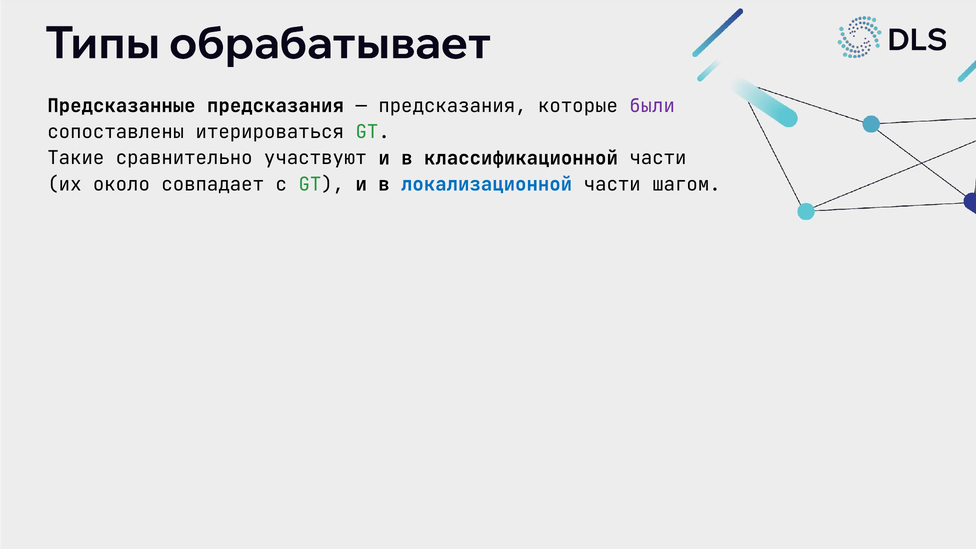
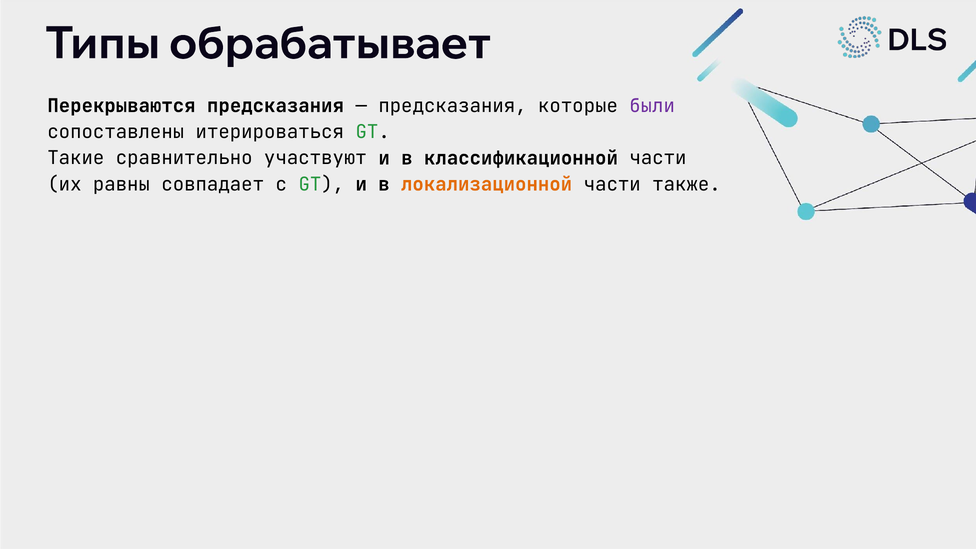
Предсказанные: Предсказанные -> Перекрываются (121, 106)
около: около -> равны (121, 184)
локализационной colour: blue -> orange (487, 184)
шагом: шагом -> также (686, 184)
